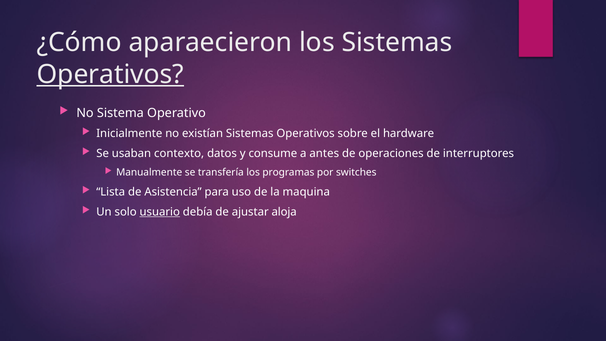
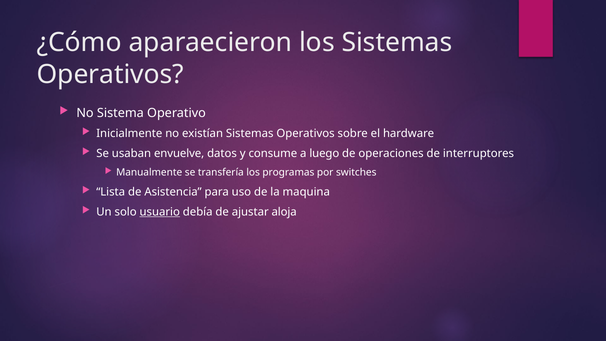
Operativos underline: present -> none (110, 74)
contexto: contexto -> envuelve (179, 153)
antes: antes -> luego (324, 153)
